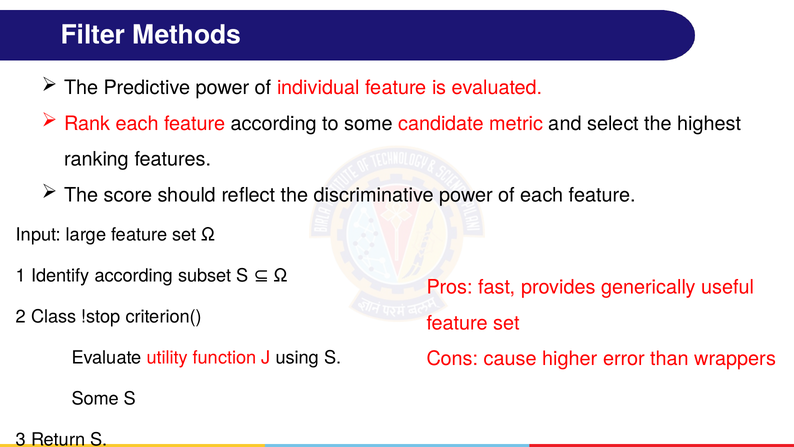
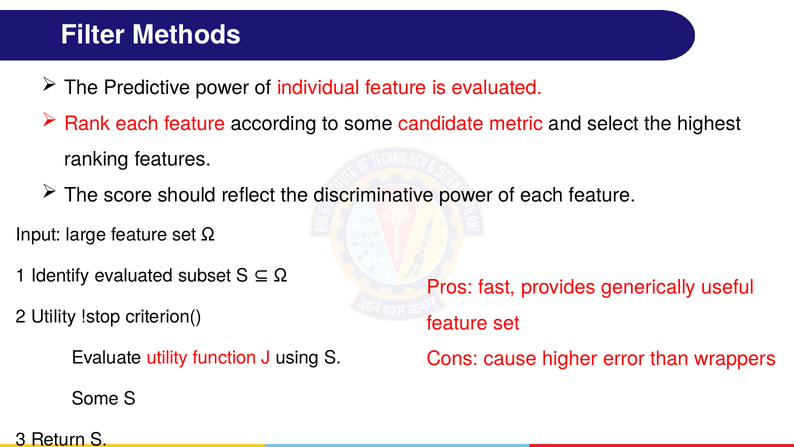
Identify according: according -> evaluated (134, 275)
2 Class: Class -> Utility (54, 317)
